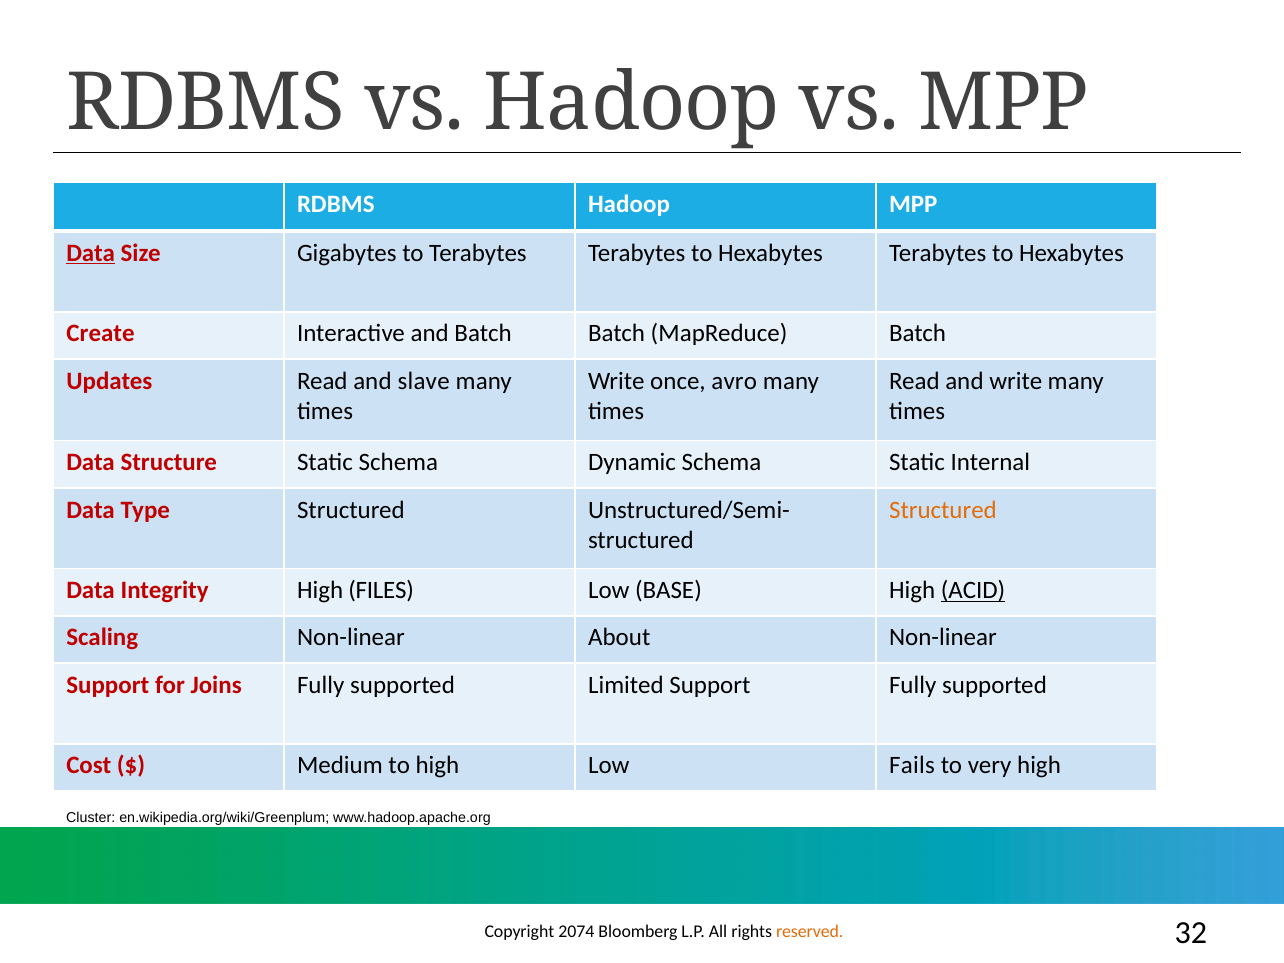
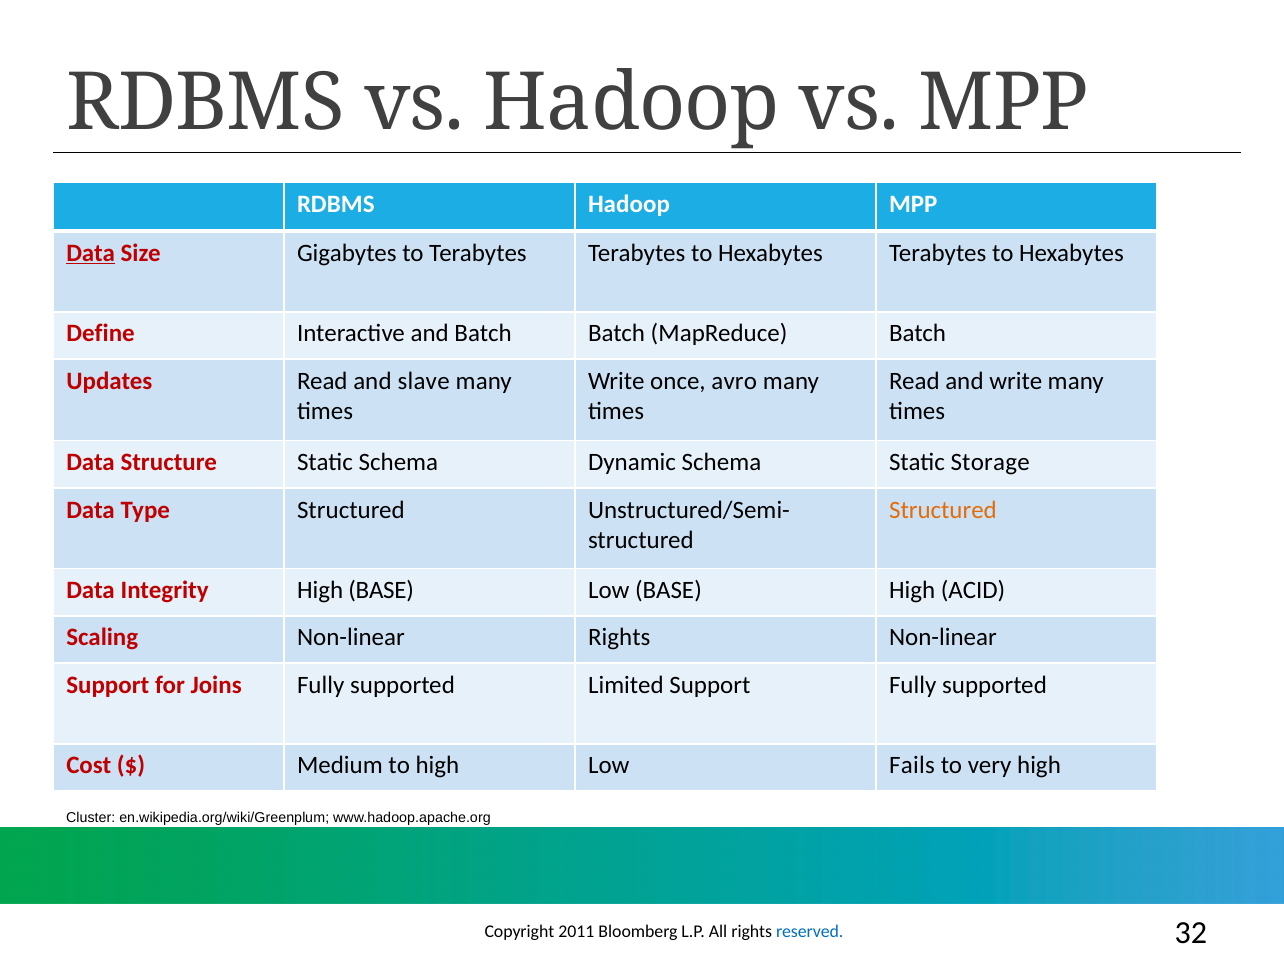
Create: Create -> Define (101, 334)
Internal: Internal -> Storage (990, 463)
High FILES: FILES -> BASE (381, 591)
ACID underline: present -> none (973, 591)
Non-linear About: About -> Rights (619, 638)
2074: 2074 -> 2011 (576, 932)
reserved colour: orange -> blue (810, 932)
